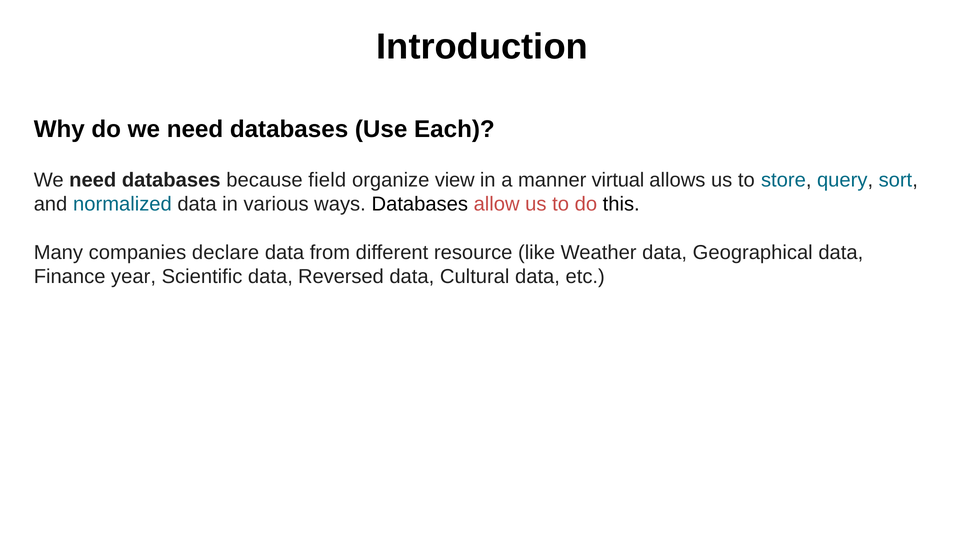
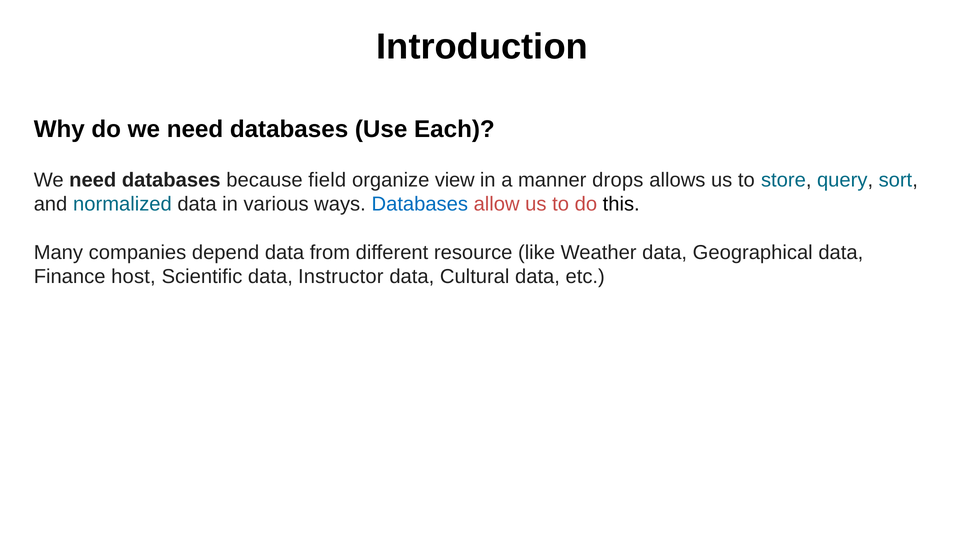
virtual: virtual -> drops (618, 180)
Databases colour: black -> blue (420, 204)
declare: declare -> depend (226, 253)
year: year -> host (133, 277)
Reversed: Reversed -> Instructor (341, 277)
